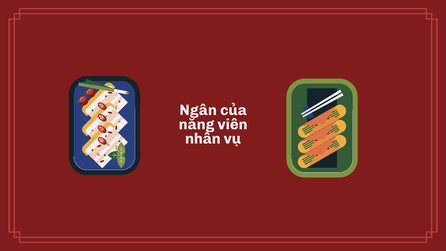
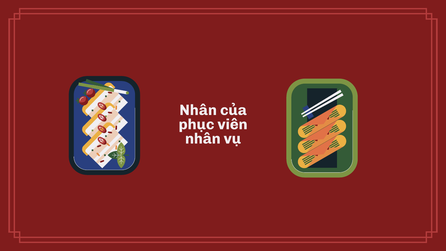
Ngân: Ngân -> Nhân (198, 110)
năng: năng -> phục (196, 124)
